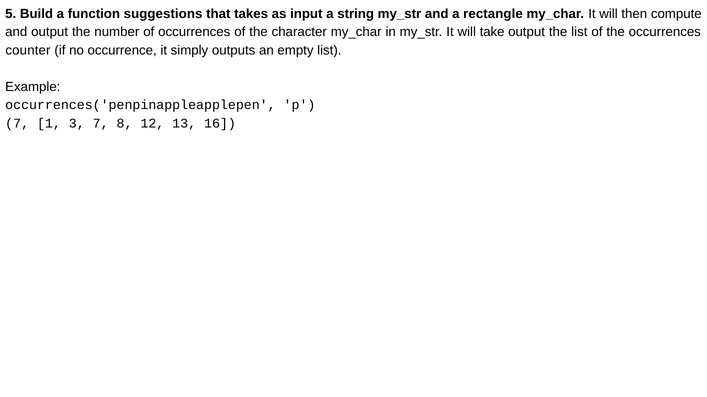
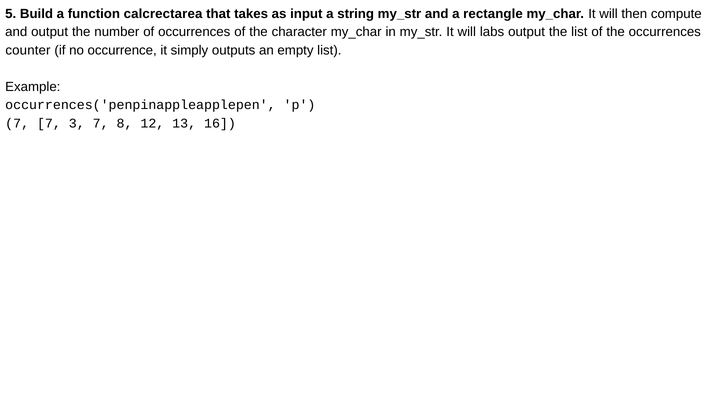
suggestions: suggestions -> calcrectarea (163, 14)
take: take -> labs (492, 32)
7 1: 1 -> 7 (49, 124)
